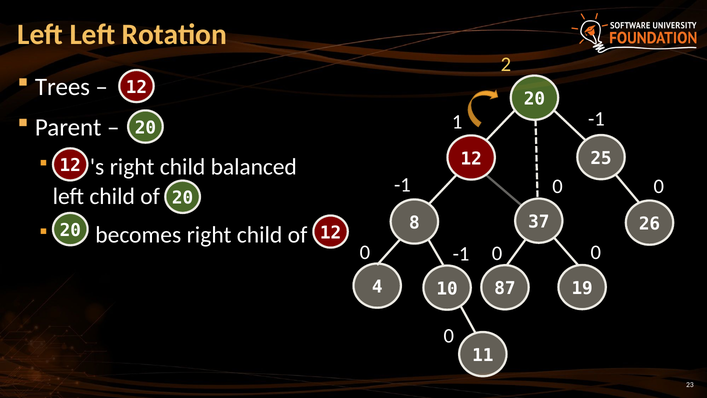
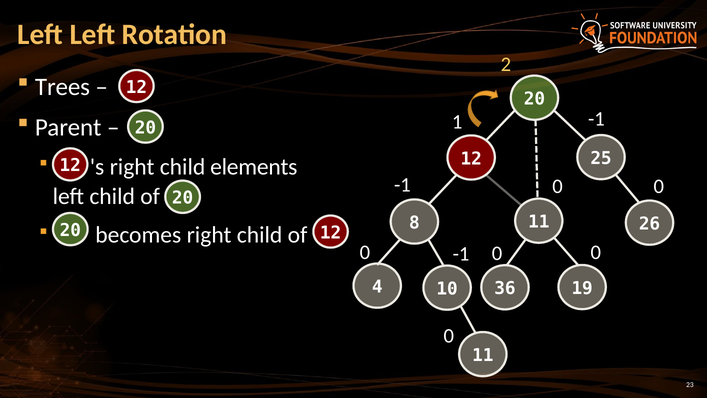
balanced: balanced -> elements (254, 167)
8 37: 37 -> 11 (539, 222)
87: 87 -> 36 (505, 288)
